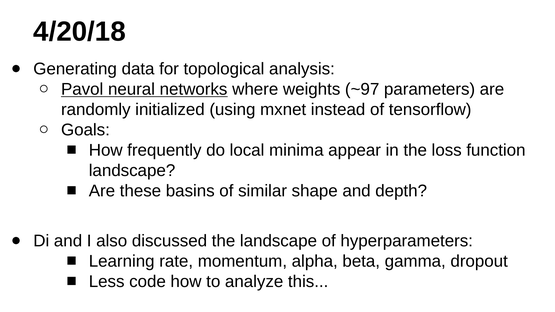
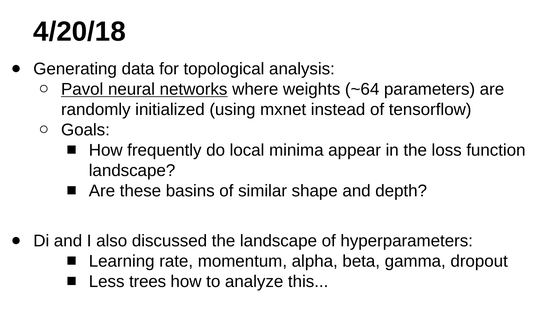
~97: ~97 -> ~64 (362, 89)
code: code -> trees (148, 282)
